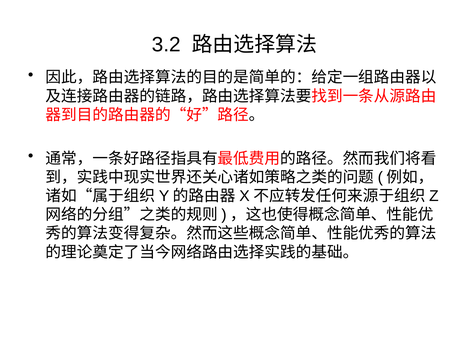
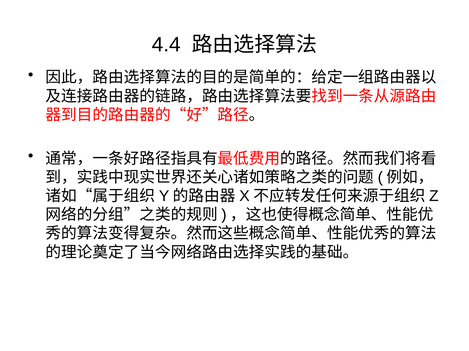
3.2: 3.2 -> 4.4 (166, 45)
